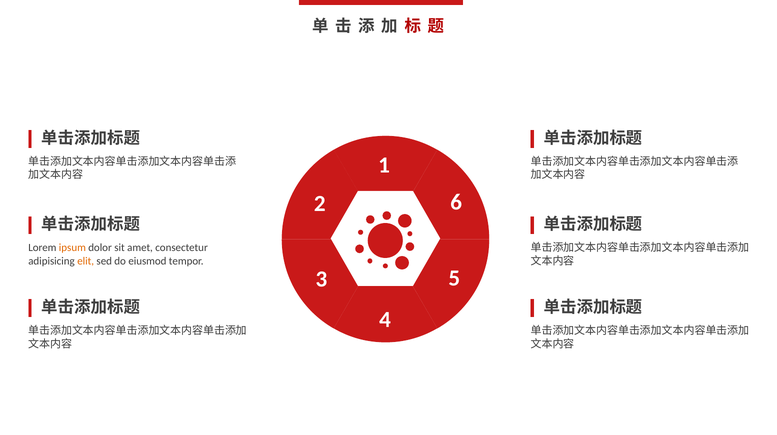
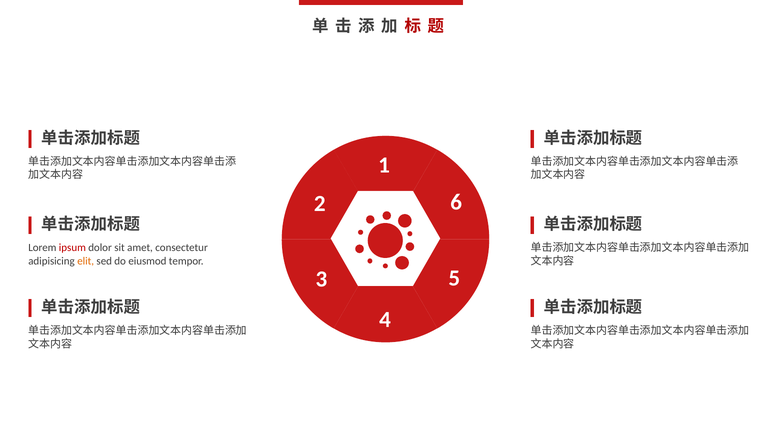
ipsum colour: orange -> red (72, 248)
